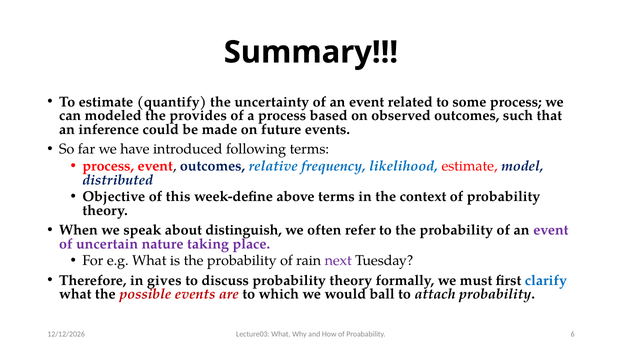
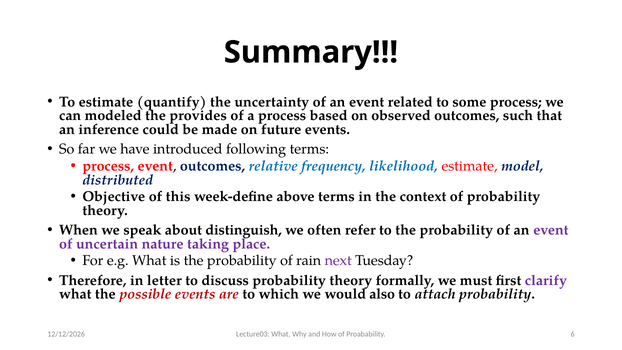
gives: gives -> letter (164, 280)
clarify colour: blue -> purple (546, 280)
ball: ball -> also (382, 294)
